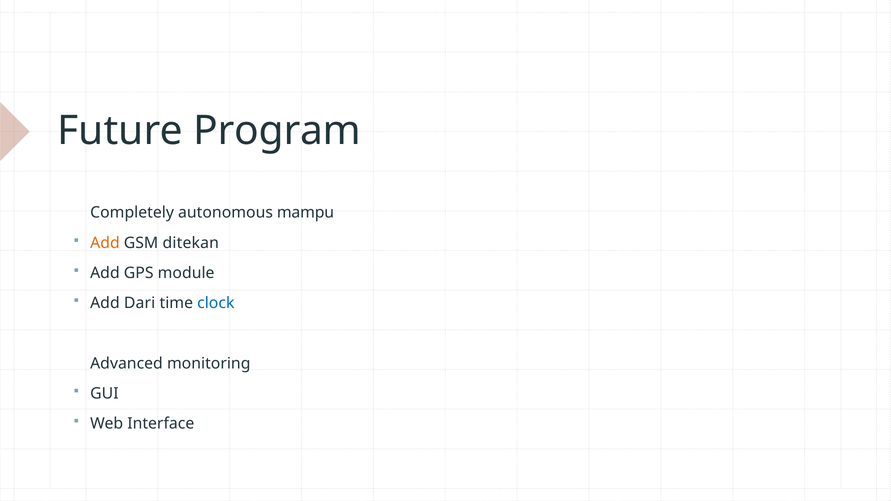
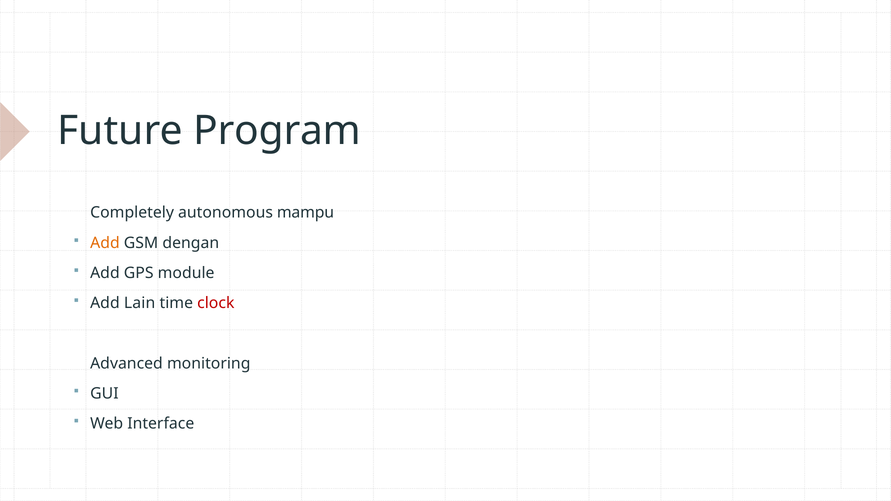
ditekan: ditekan -> dengan (191, 243)
Dari: Dari -> Lain (140, 303)
clock colour: blue -> red (216, 303)
